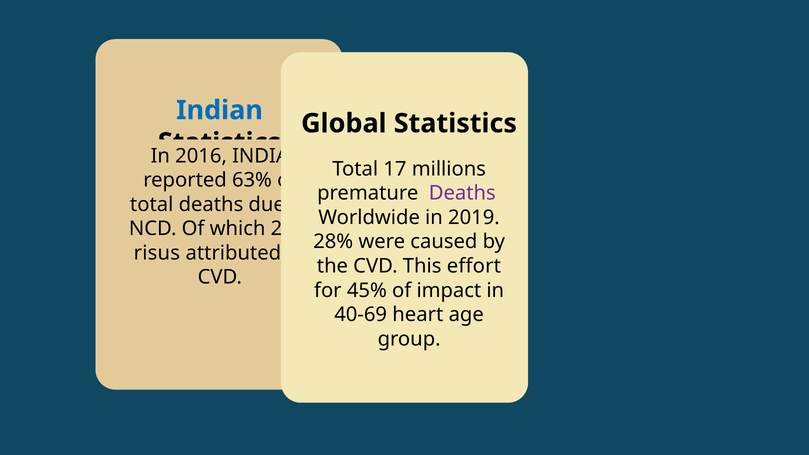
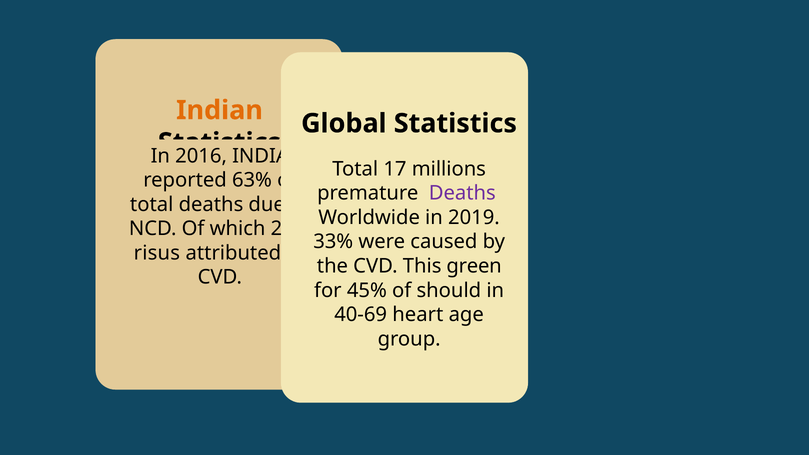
Indian colour: blue -> orange (219, 110)
28%: 28% -> 33% (333, 242)
effort: effort -> green (474, 266)
impact: impact -> should (449, 290)
